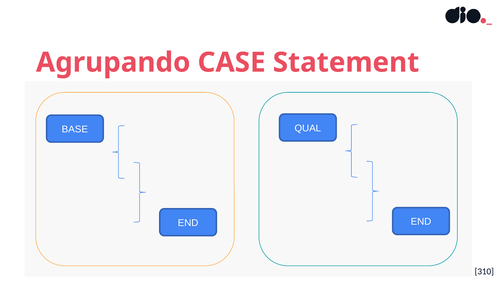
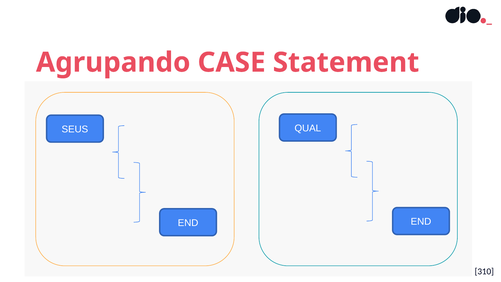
BASE: BASE -> SEUS (75, 129)
